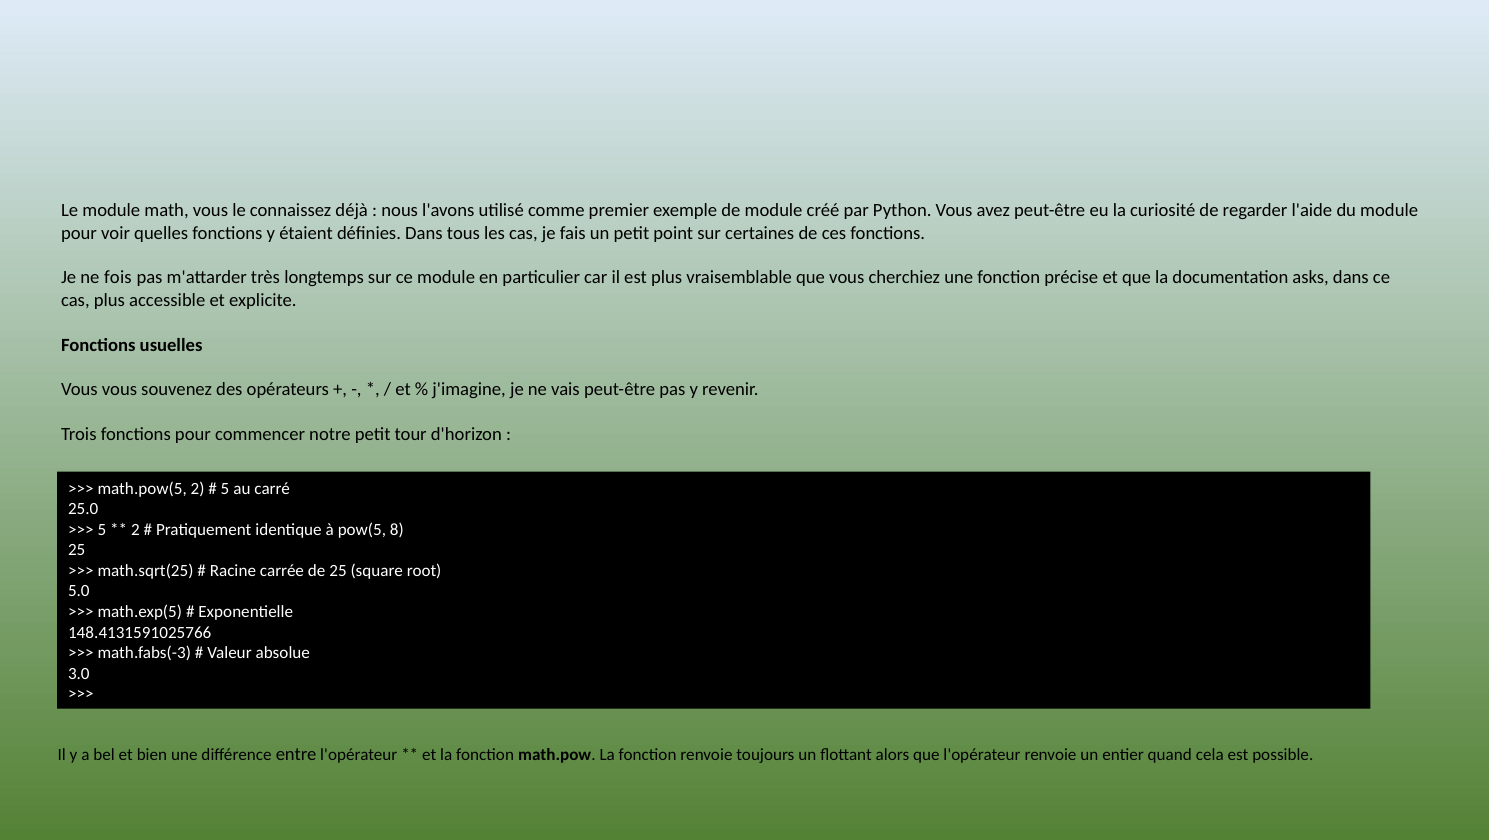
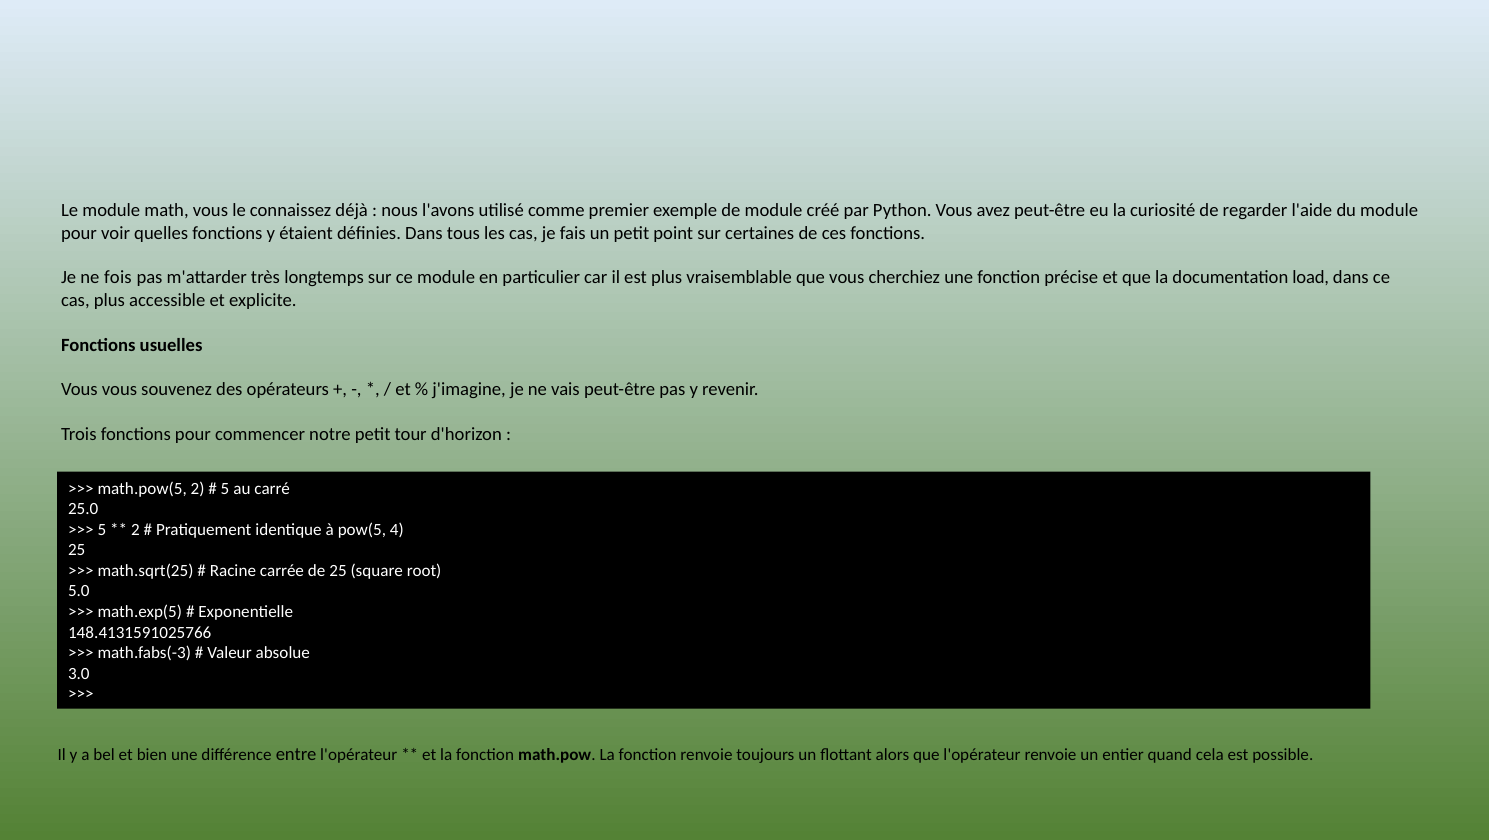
asks: asks -> load (1311, 278)
8: 8 -> 4 (397, 530)
